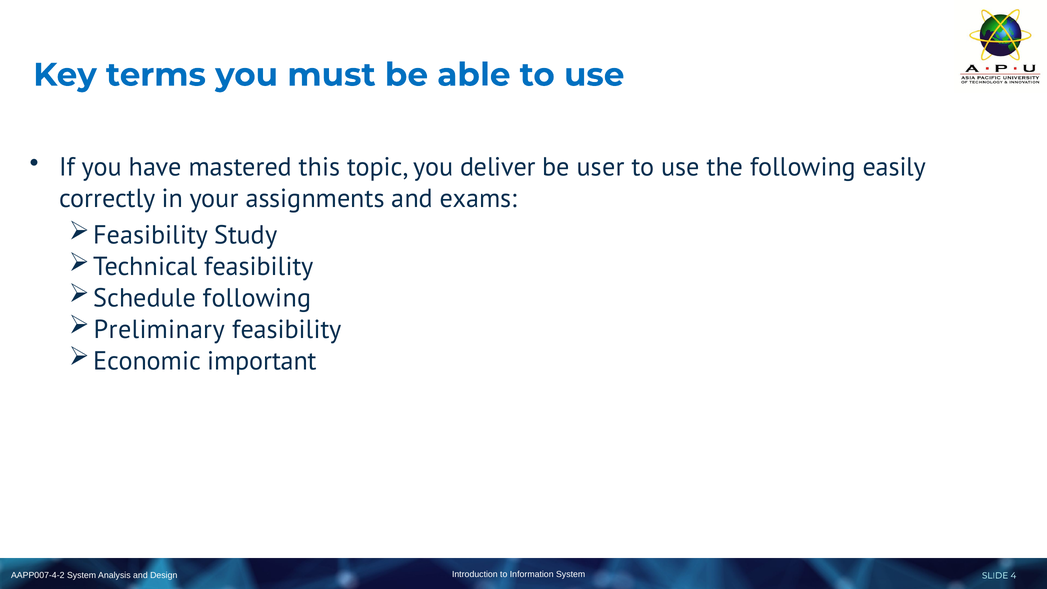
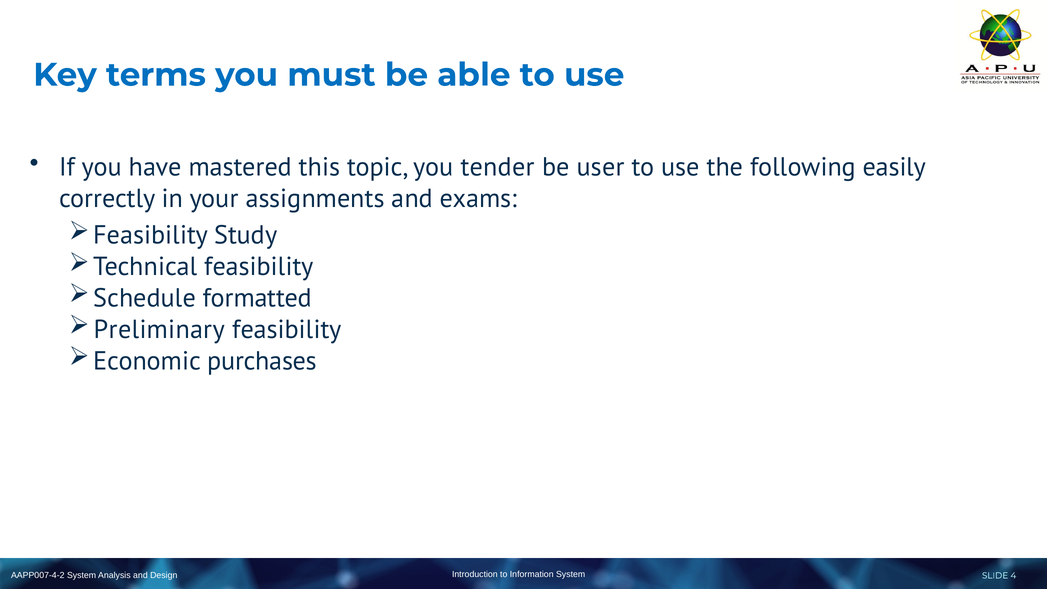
deliver: deliver -> tender (498, 167)
Schedule following: following -> formatted (257, 298)
important: important -> purchases (262, 361)
